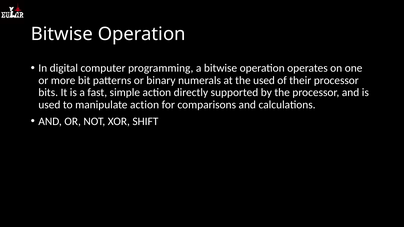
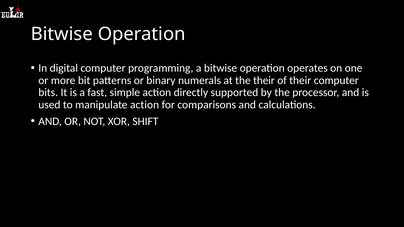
the used: used -> their (264, 80)
their processor: processor -> computer (336, 80)
